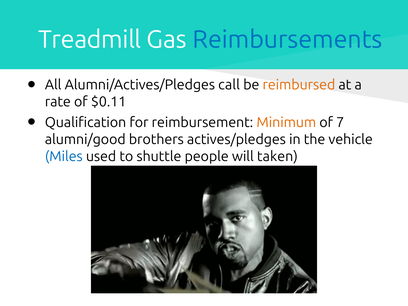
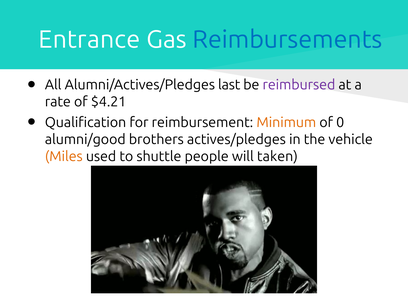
Treadmill: Treadmill -> Entrance (89, 39)
call: call -> last (229, 85)
reimbursed colour: orange -> purple (299, 85)
$0.11: $0.11 -> $4.21 (109, 102)
7: 7 -> 0 (340, 122)
Miles colour: blue -> orange (64, 156)
